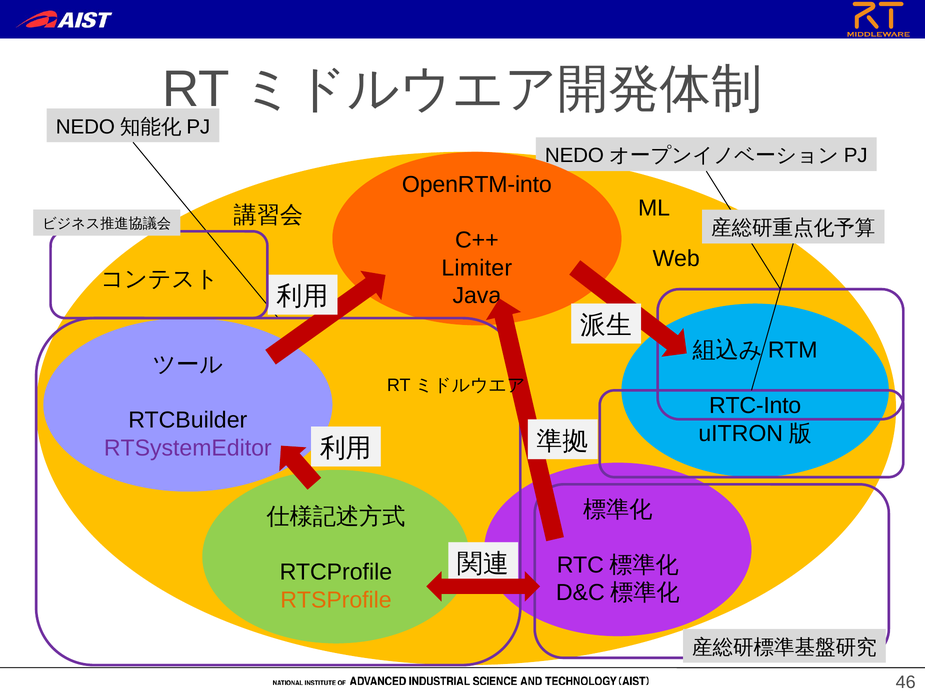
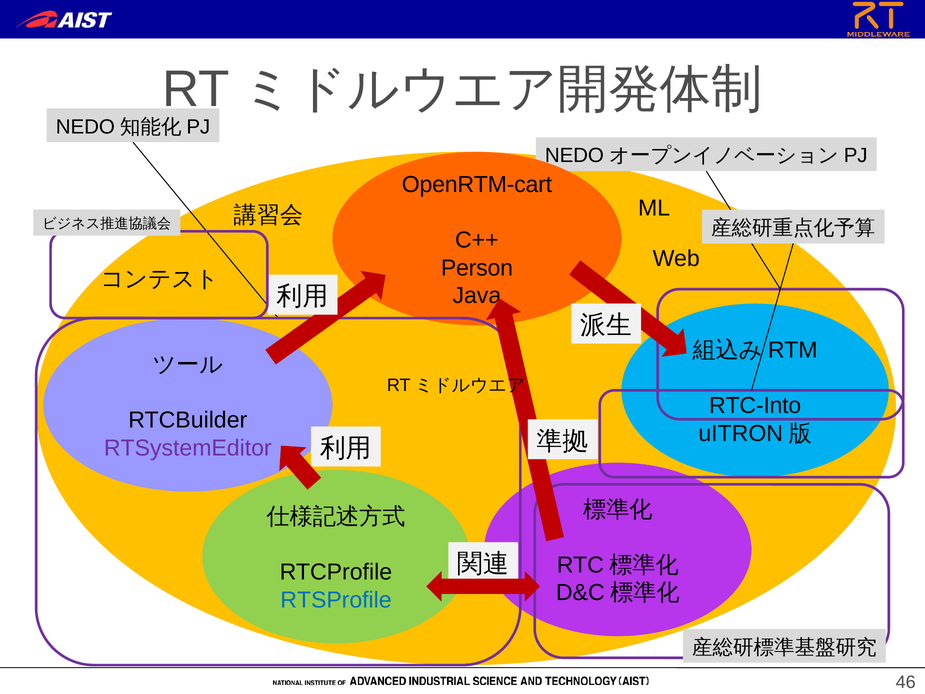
OpenRTM-into: OpenRTM-into -> OpenRTM-cart (477, 185)
Limiter: Limiter -> Person (477, 268)
RTSProfile colour: orange -> blue (336, 600)
